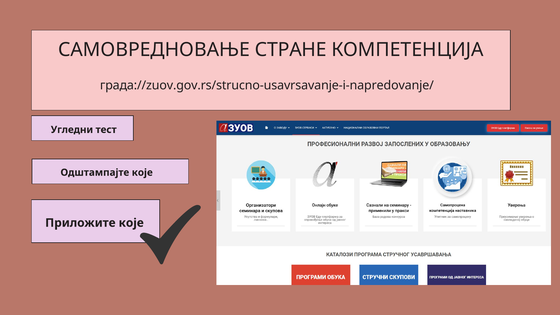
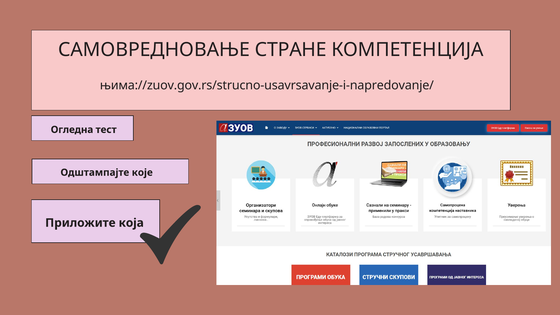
града://zuov.gov.rs/strucno-usavrsavanje-i-napredovanje/: града://zuov.gov.rs/strucno-usavrsavanje-i-napredovanje/ -> њима://zuov.gov.rs/strucno-usavrsavanje-i-napredovanje/ (267, 85)
Угледни: Угледни -> Огледна (72, 130)
Приложите које: које -> која (131, 223)
